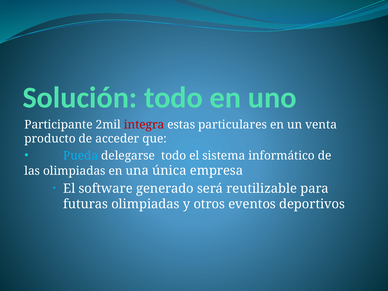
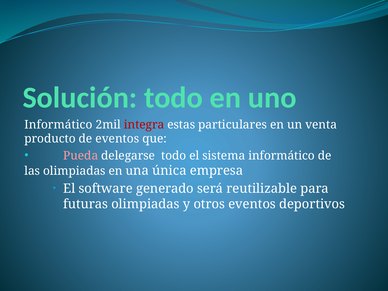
Participante: Participante -> Informático (58, 125)
de acceder: acceder -> eventos (117, 139)
Pueda colour: light blue -> pink (81, 156)
